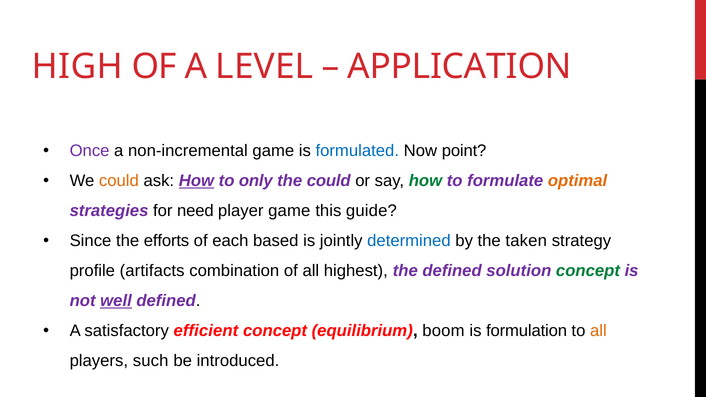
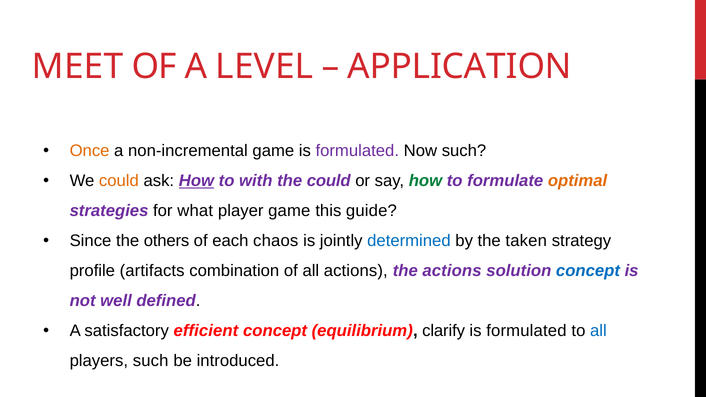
HIGH: HIGH -> MEET (78, 67)
Once colour: purple -> orange (90, 151)
formulated colour: blue -> purple (357, 151)
Now point: point -> such (464, 151)
only: only -> with (256, 181)
need: need -> what (195, 211)
efforts: efforts -> others (167, 241)
based: based -> chaos (276, 241)
all highest: highest -> actions (356, 271)
the defined: defined -> actions (452, 271)
concept colour: green -> blue (588, 271)
well underline: present -> none (116, 301)
boom: boom -> clarify (444, 331)
formulation: formulation -> formulated (526, 331)
all colour: orange -> blue (598, 331)
